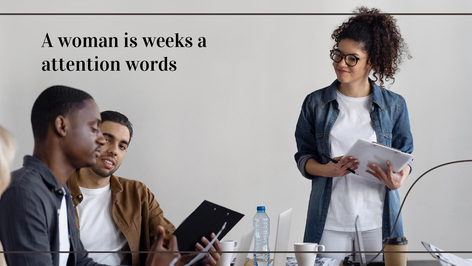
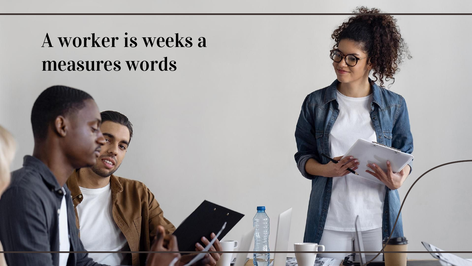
woman: woman -> worker (88, 41)
attention: attention -> measures (81, 64)
